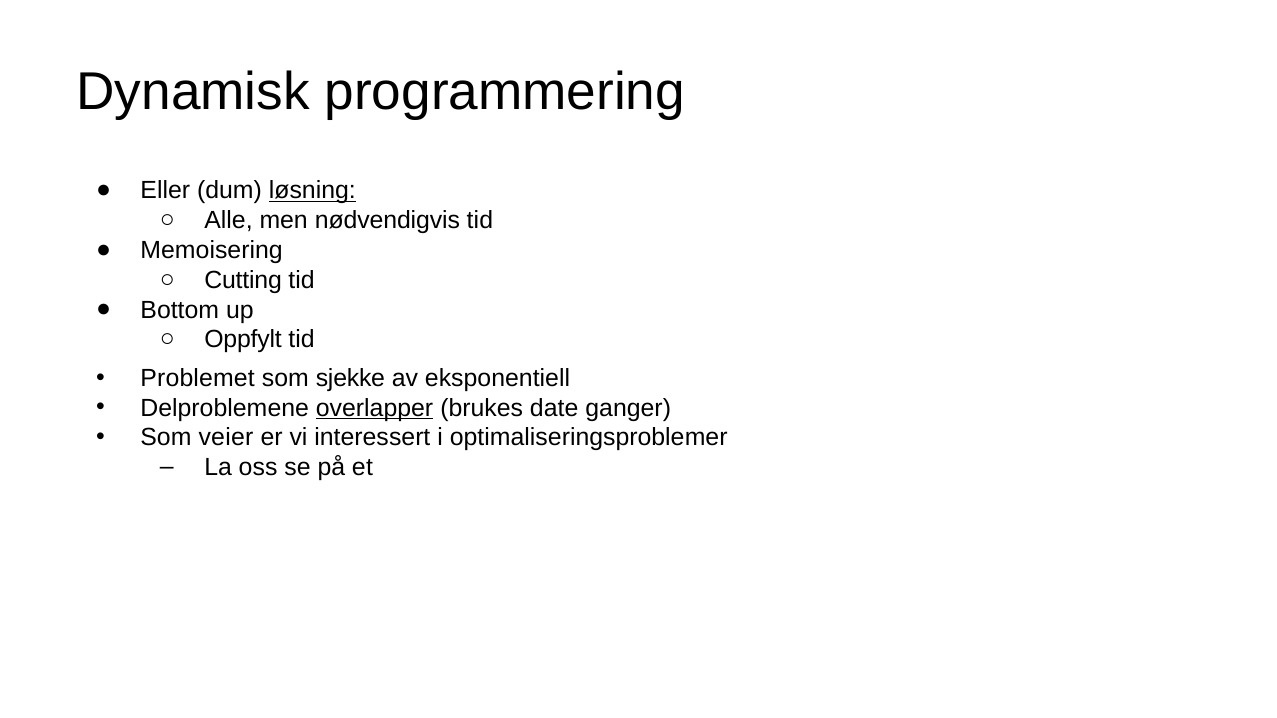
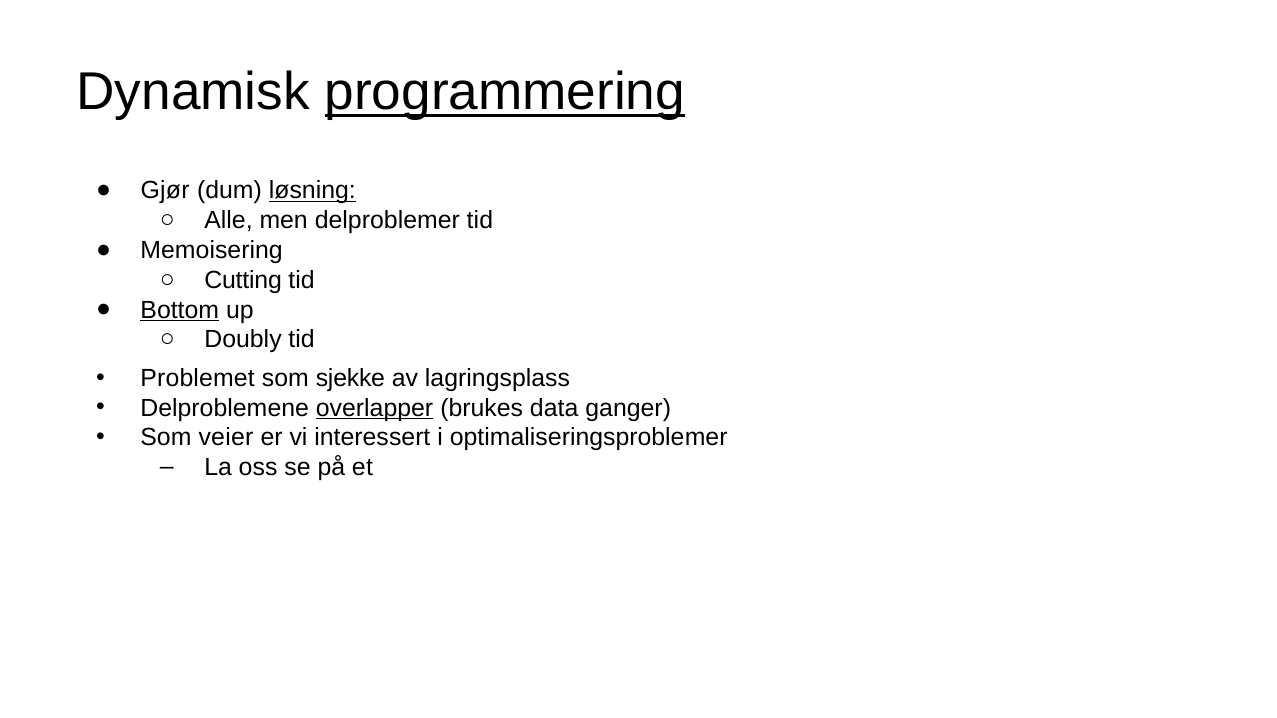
programmering underline: none -> present (505, 92)
Eller: Eller -> Gjør (165, 191)
nødvendigvis: nødvendigvis -> delproblemer (387, 221)
Bottom underline: none -> present (180, 310)
Oppfylt: Oppfylt -> Doubly (243, 340)
eksponentiell: eksponentiell -> lagringsplass (498, 378)
date: date -> data (554, 408)
